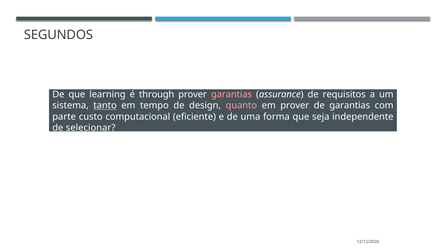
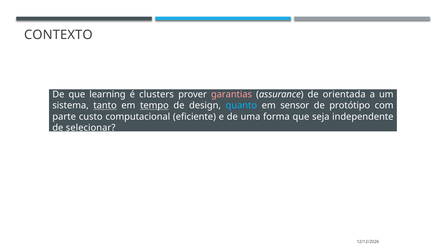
SEGUNDOS: SEGUNDOS -> CONTEXTO (58, 35)
through: through -> clusters (157, 94)
requisitos: requisitos -> orientada (344, 94)
tempo underline: none -> present (154, 105)
quanto colour: pink -> light blue (241, 105)
em prover: prover -> sensor (295, 105)
de garantias: garantias -> protótipo (350, 105)
